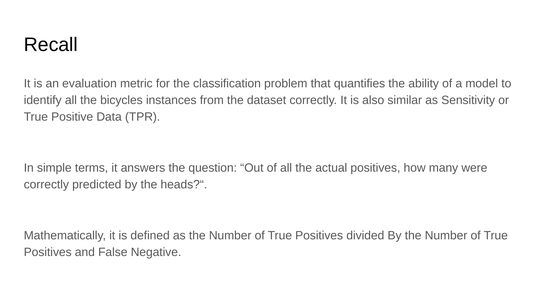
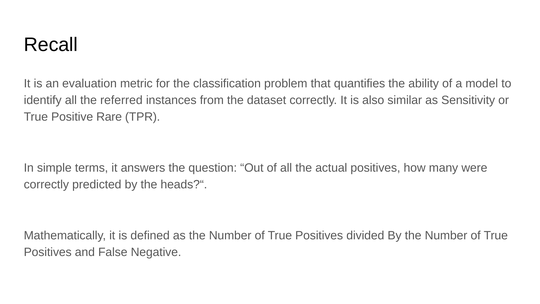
bicycles: bicycles -> referred (121, 100)
Data: Data -> Rare (109, 117)
